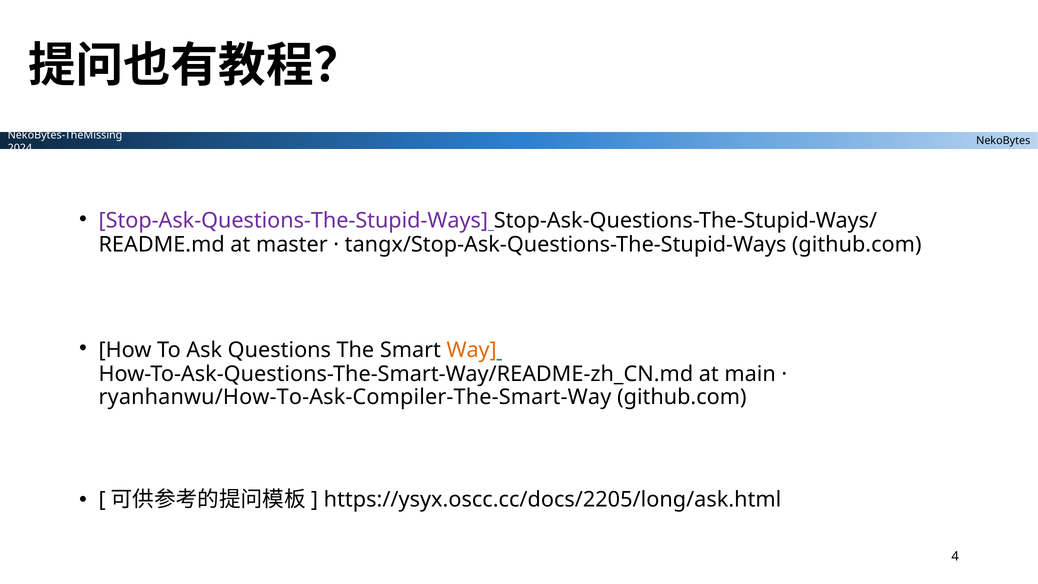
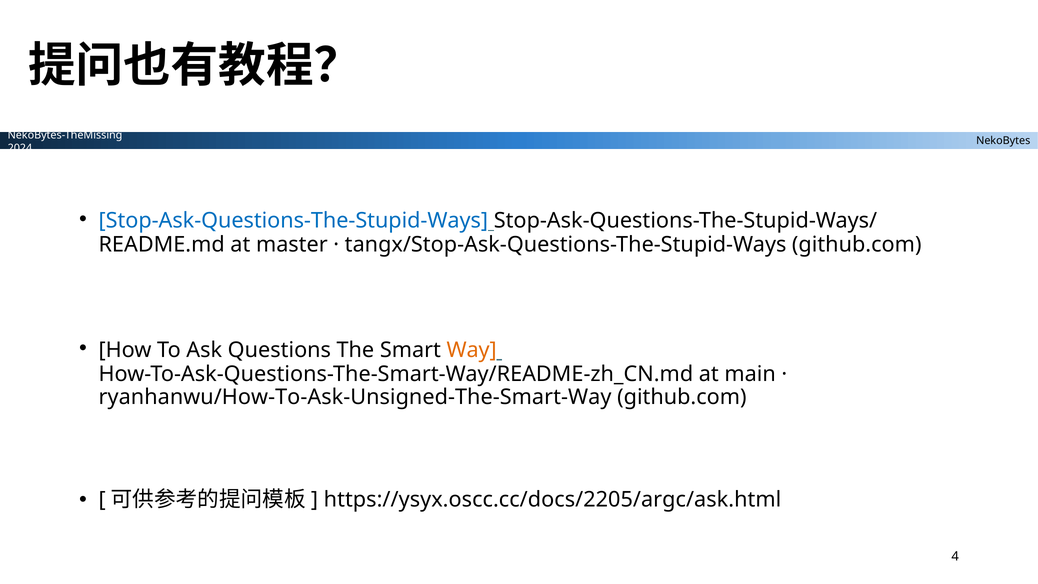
Stop-Ask-Questions-The-Stupid-Ways colour: purple -> blue (293, 221)
ryanhanwu/How-To-Ask-Compiler-The-Smart-Way: ryanhanwu/How-To-Ask-Compiler-The-Smart-Way -> ryanhanwu/How-To-Ask-Unsigned-The-Smart-Way (355, 397)
https://ysyx.oscc.cc/docs/2205/long/ask.html: https://ysyx.oscc.cc/docs/2205/long/ask.html -> https://ysyx.oscc.cc/docs/2205/argc/ask.html (553, 500)
